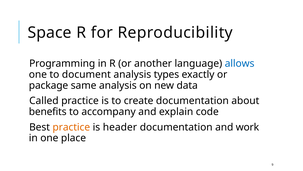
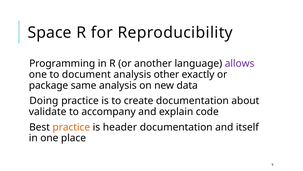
allows colour: blue -> purple (240, 63)
types: types -> other (166, 74)
Called: Called -> Doing (44, 101)
benefits: benefits -> validate (48, 111)
work: work -> itself (247, 127)
